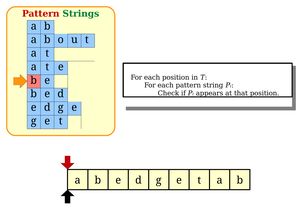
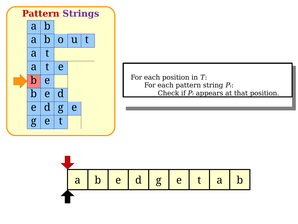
Strings colour: green -> purple (81, 14)
